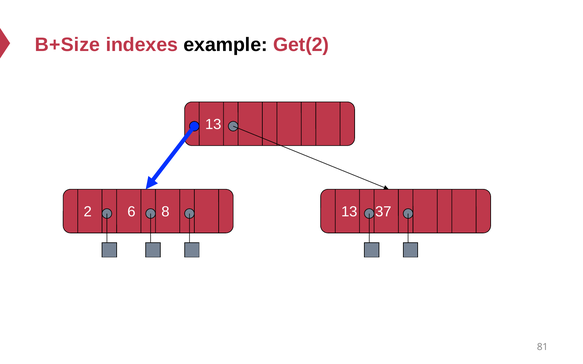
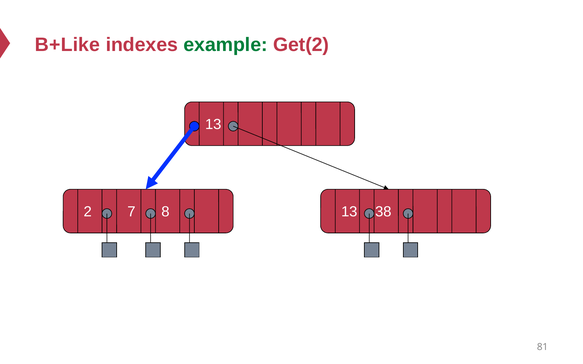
B+Size: B+Size -> B+Like (68, 45)
example colour: black -> green (226, 45)
6: 6 -> 7 (131, 212)
37: 37 -> 38 (383, 212)
